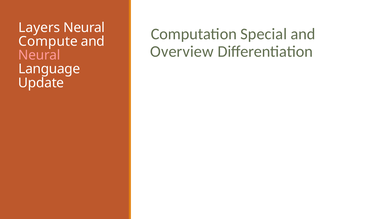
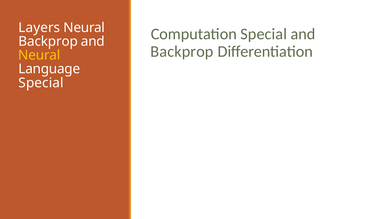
Compute: Compute -> Backprop (48, 41)
Overview: Overview -> Backprop (182, 51)
Neural colour: pink -> yellow (39, 55)
Update: Update -> Special (41, 83)
